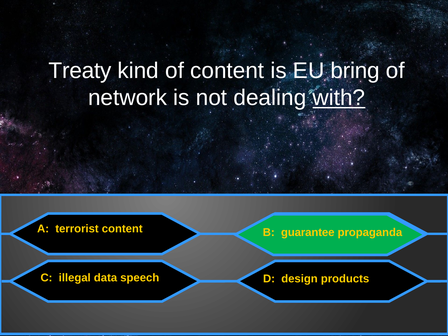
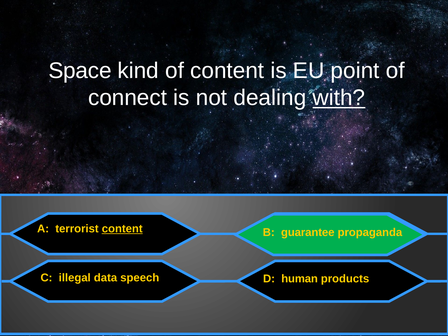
Treaty: Treaty -> Space (80, 71)
bring: bring -> point (355, 71)
network: network -> connect (128, 98)
content underline: none -> present (122, 229)
design: design -> human (300, 279)
